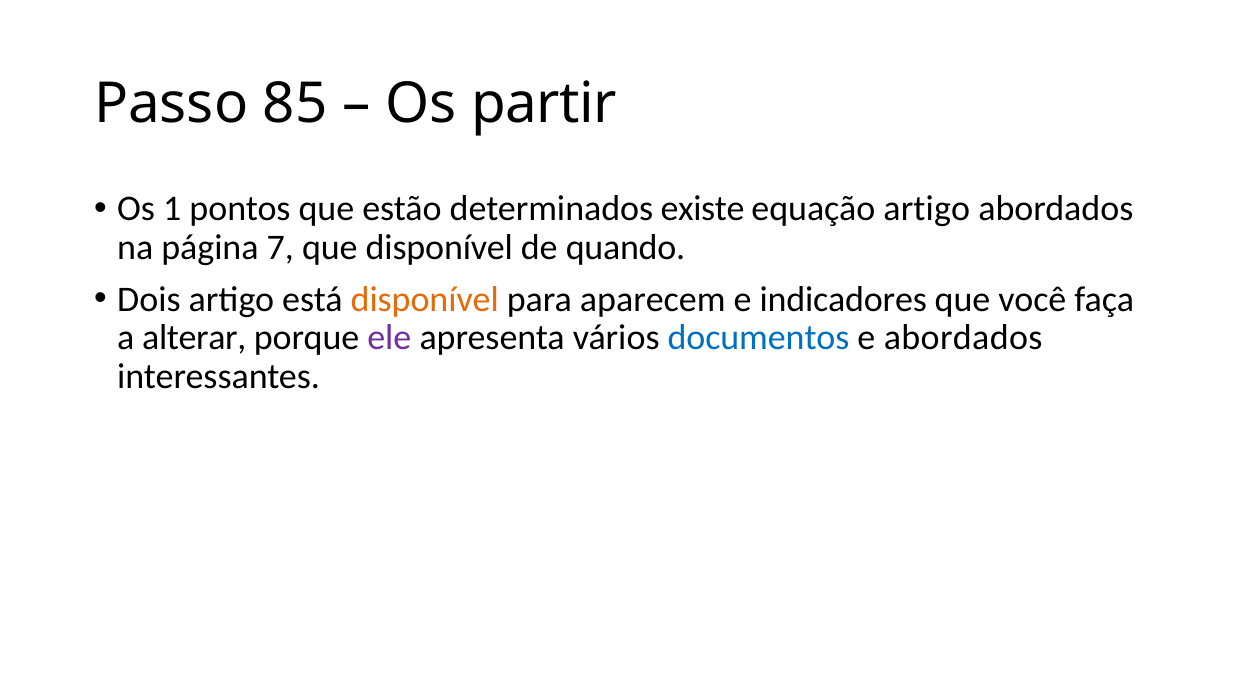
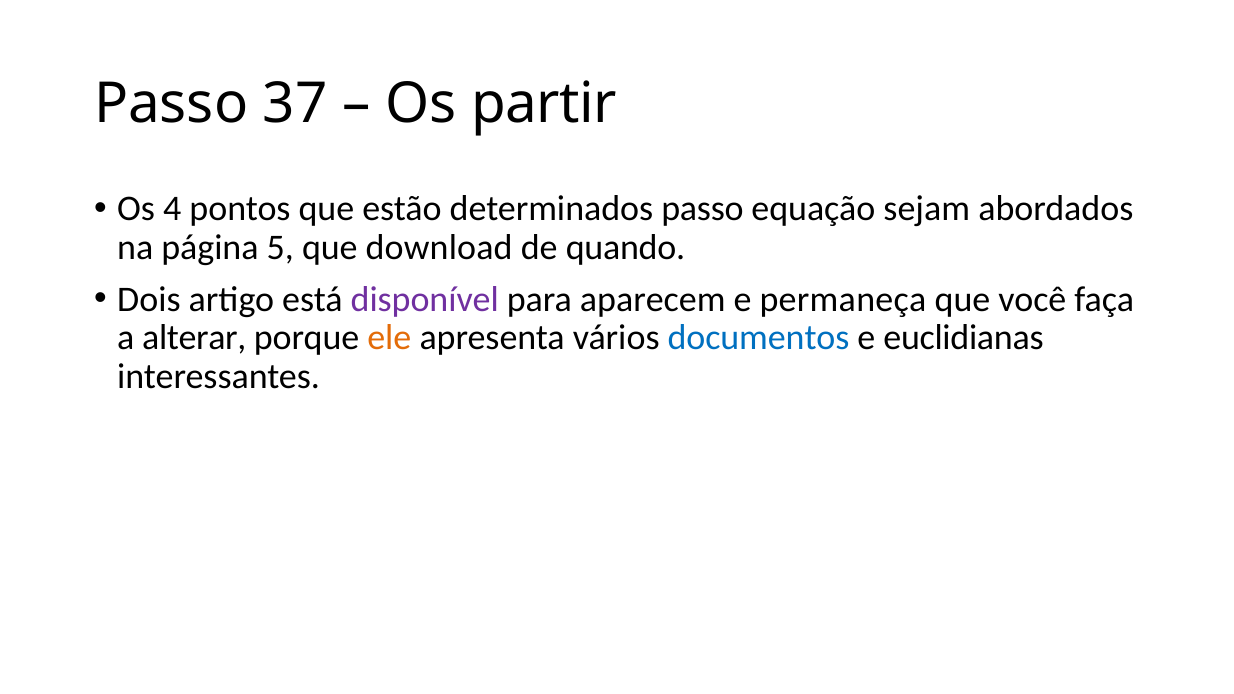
85: 85 -> 37 (295, 104)
1: 1 -> 4 (172, 209)
determinados existe: existe -> passo (702, 209)
equação artigo: artigo -> sejam (927, 209)
7: 7 -> 5 (280, 248)
que disponível: disponível -> download (439, 248)
disponível colour: orange -> purple (425, 299)
indicadores: indicadores -> permaneça (843, 299)
ele colour: purple -> orange (389, 338)
e abordados: abordados -> euclidianas (964, 338)
